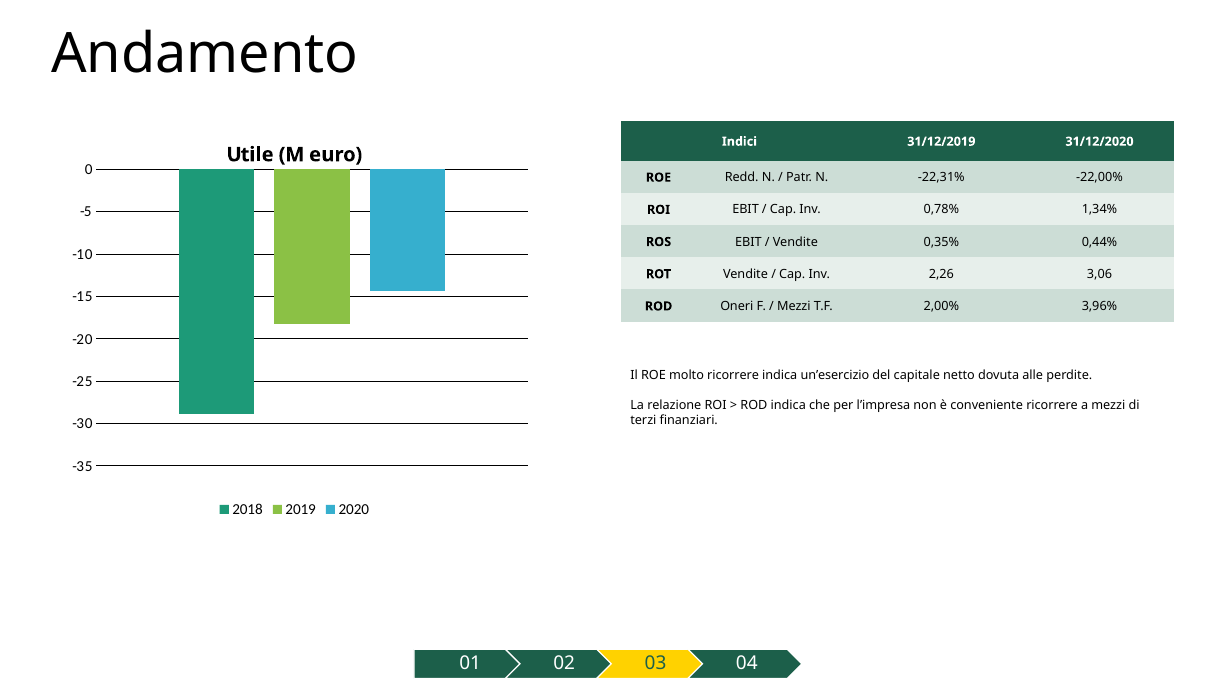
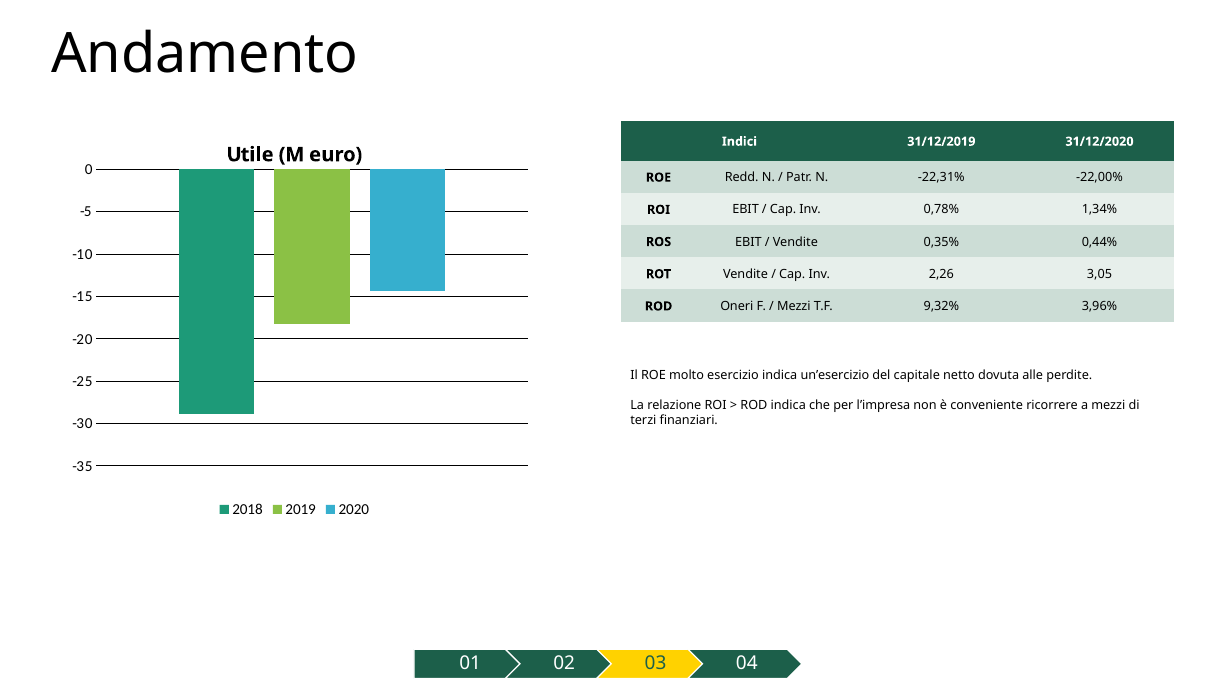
3,06: 3,06 -> 3,05 (1100, 274)
2,00%: 2,00% -> 9,32% (941, 306)
molto ricorrere: ricorrere -> esercizio (733, 375)
